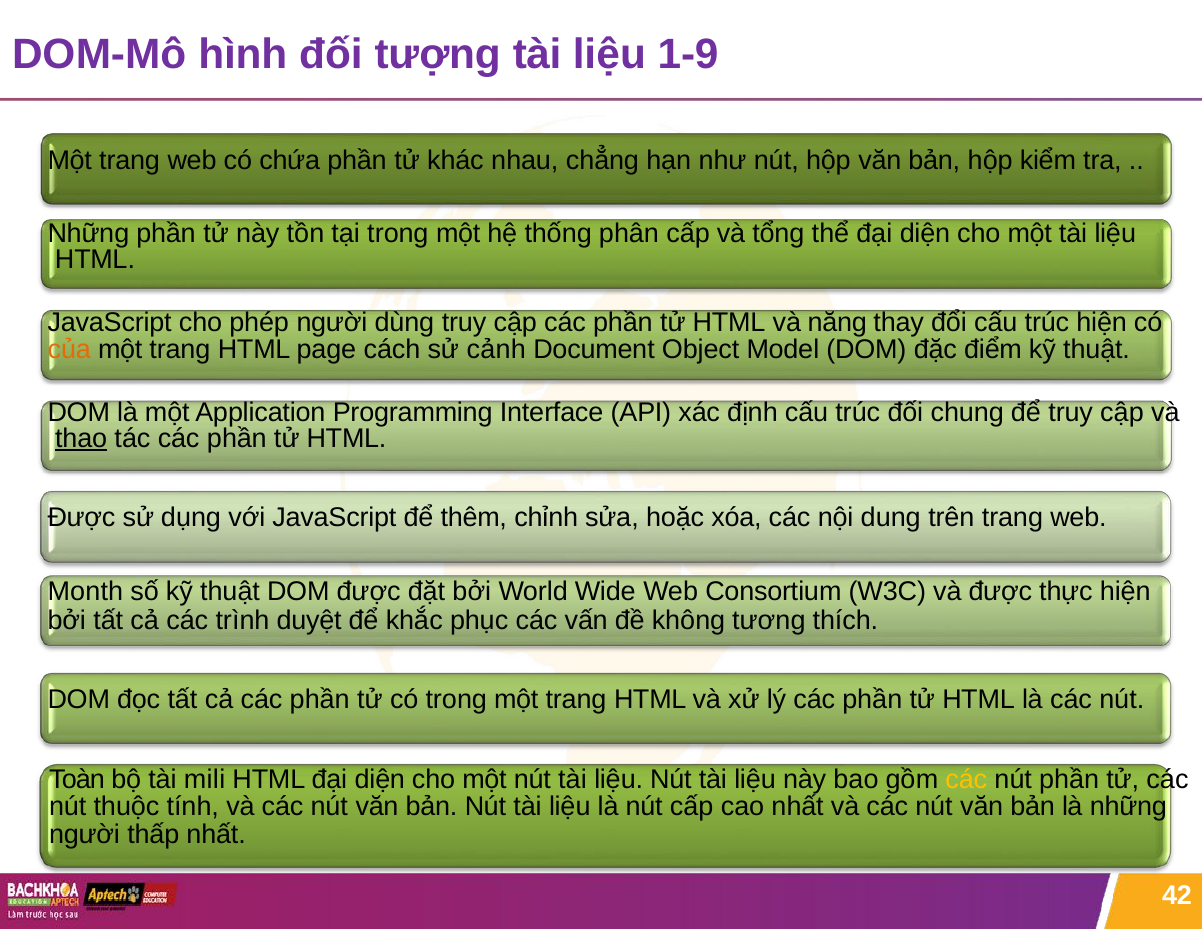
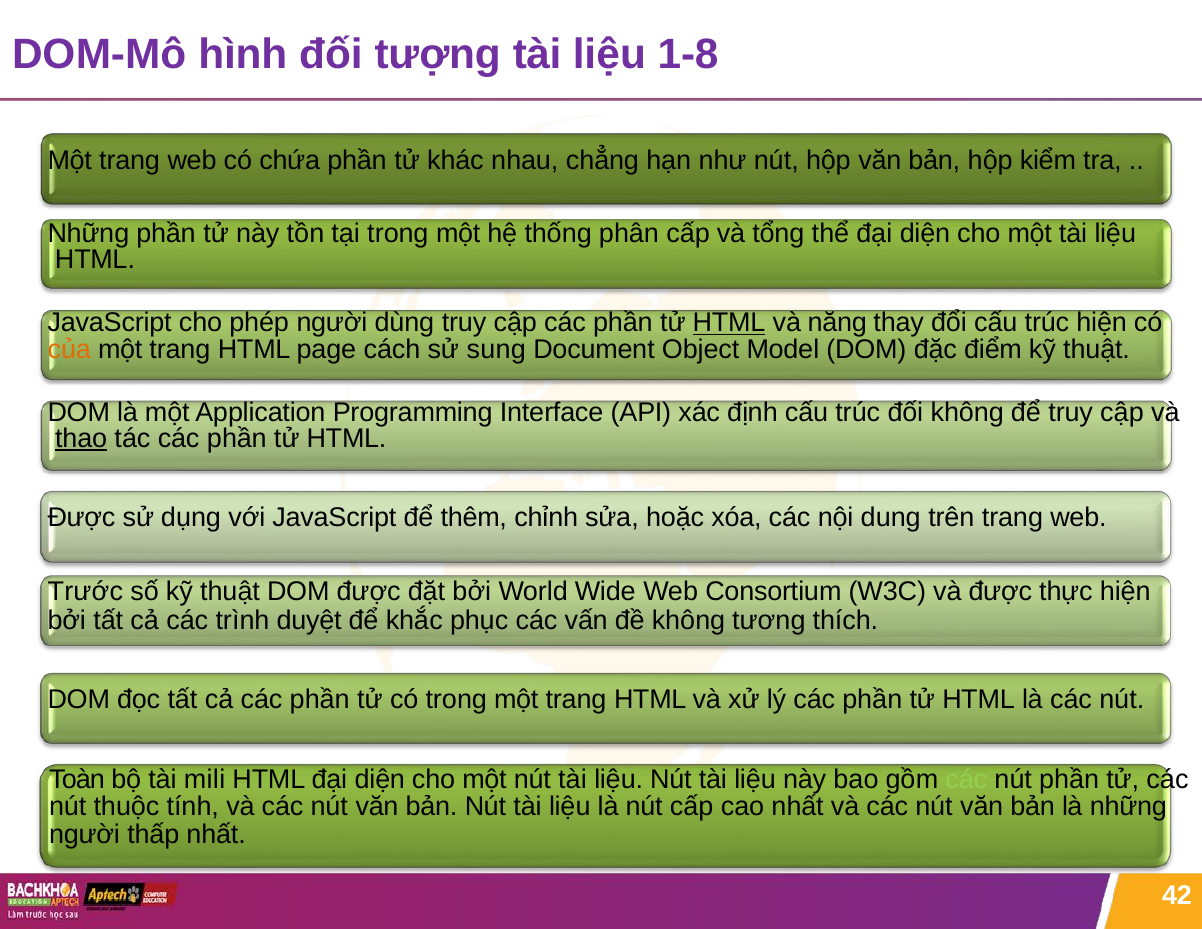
1-9: 1-9 -> 1-8 (688, 55)
HTML underline: none -> present (729, 323)
cảnh: cảnh -> sung (496, 349)
đối chung: chung -> không (967, 412)
Month: Month -> Trước (85, 592)
các colour: yellow -> light green (966, 779)
